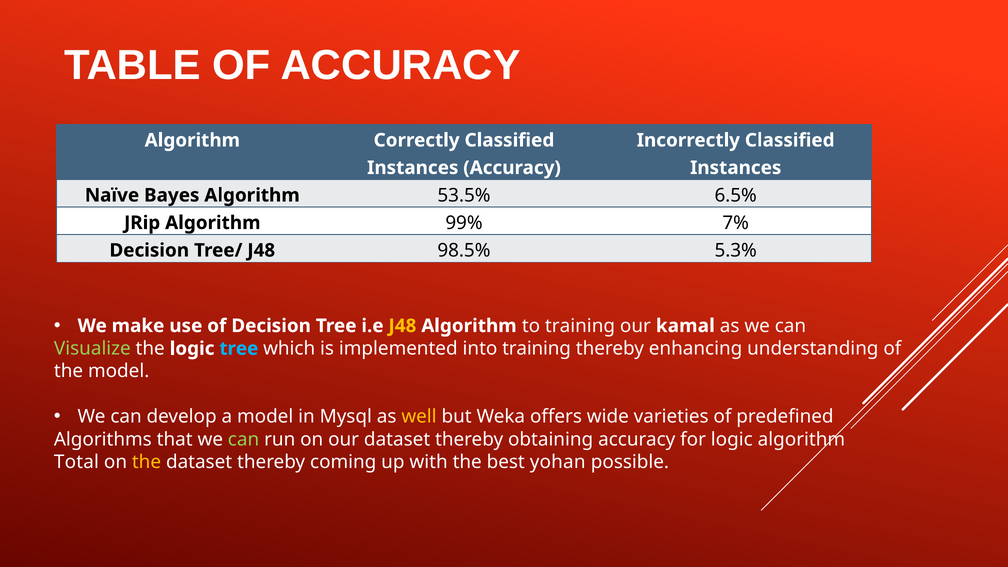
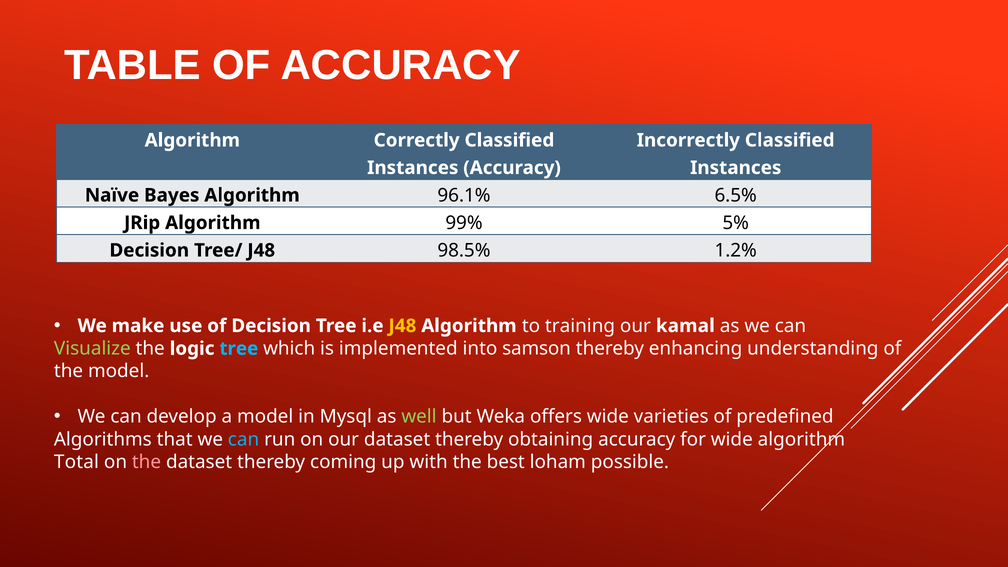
53.5%: 53.5% -> 96.1% (464, 195)
7%: 7% -> 5% (736, 223)
5.3%: 5.3% -> 1.2% (736, 250)
into training: training -> samson (537, 349)
well colour: yellow -> light green (419, 417)
can colour: light green -> light blue (244, 439)
for logic: logic -> wide (732, 439)
the colour: yellow -> pink (147, 462)
yohan: yohan -> loham (558, 462)
